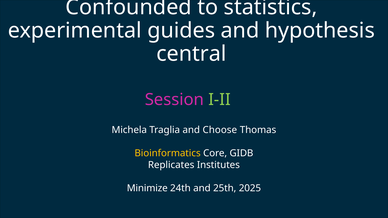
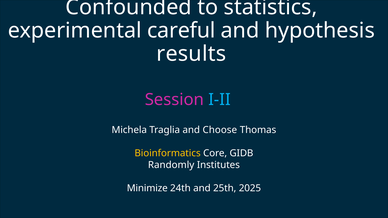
guides: guides -> careful (181, 30)
central: central -> results (191, 54)
I-II colour: light green -> light blue (220, 100)
Replicates: Replicates -> Randomly (171, 165)
